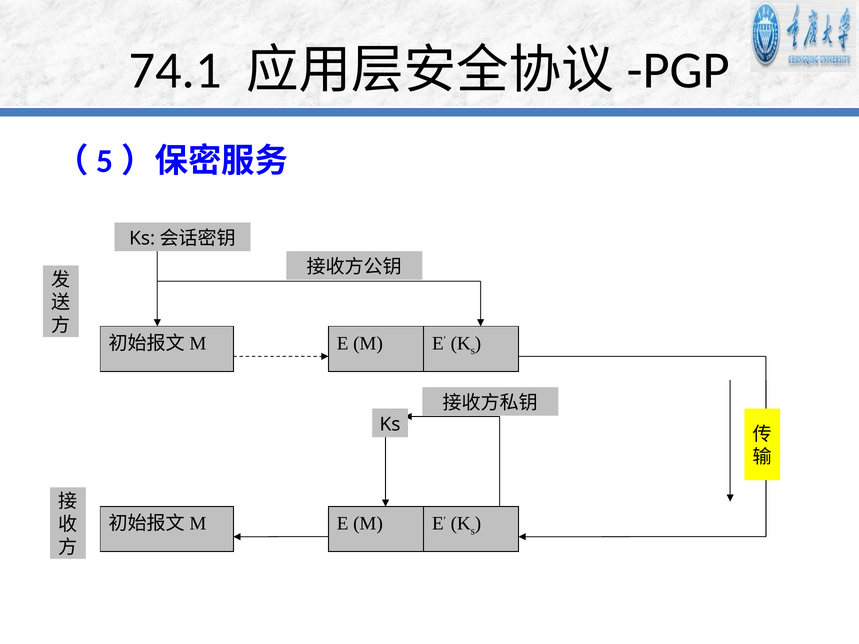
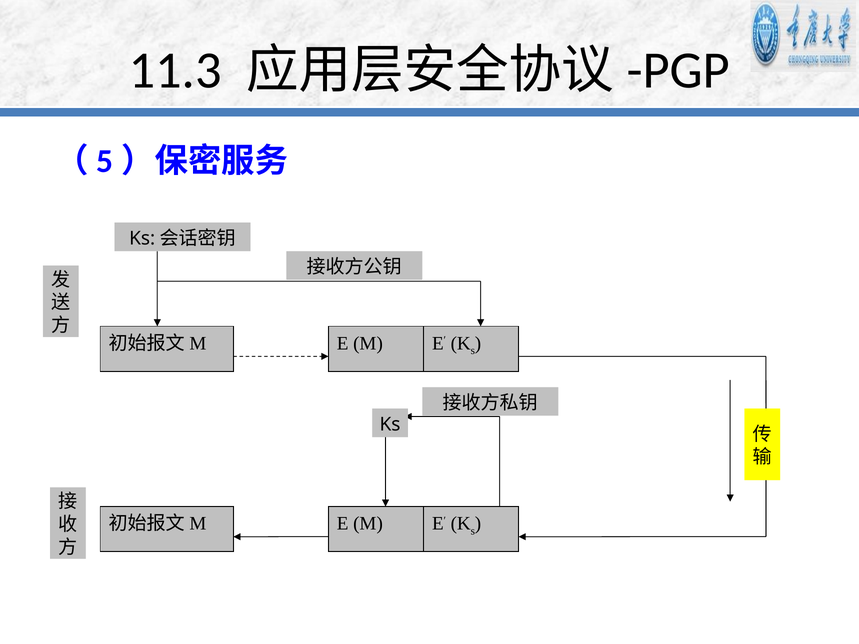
74.1: 74.1 -> 11.3 (175, 70)
